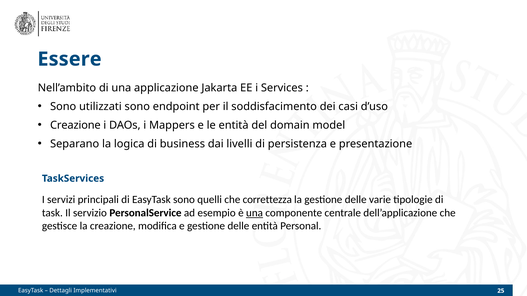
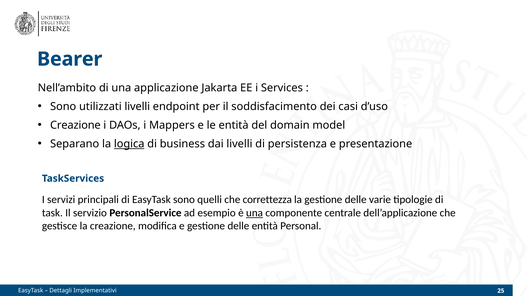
Essere: Essere -> Bearer (70, 59)
utilizzati sono: sono -> livelli (137, 107)
logica underline: none -> present (129, 144)
